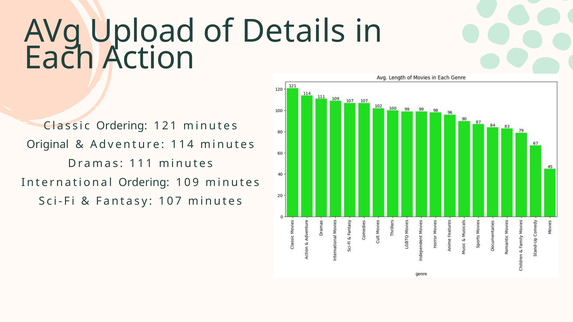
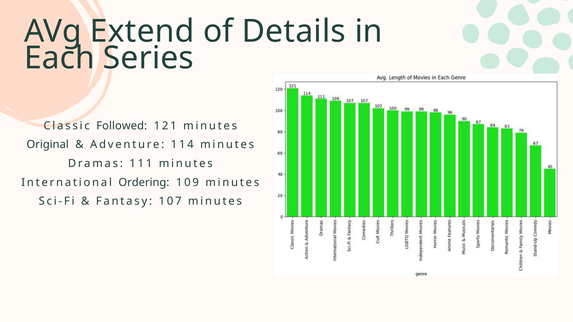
Upload: Upload -> Extend (142, 31)
Action: Action -> Series (148, 58)
Classic Ordering: Ordering -> Followed (122, 126)
